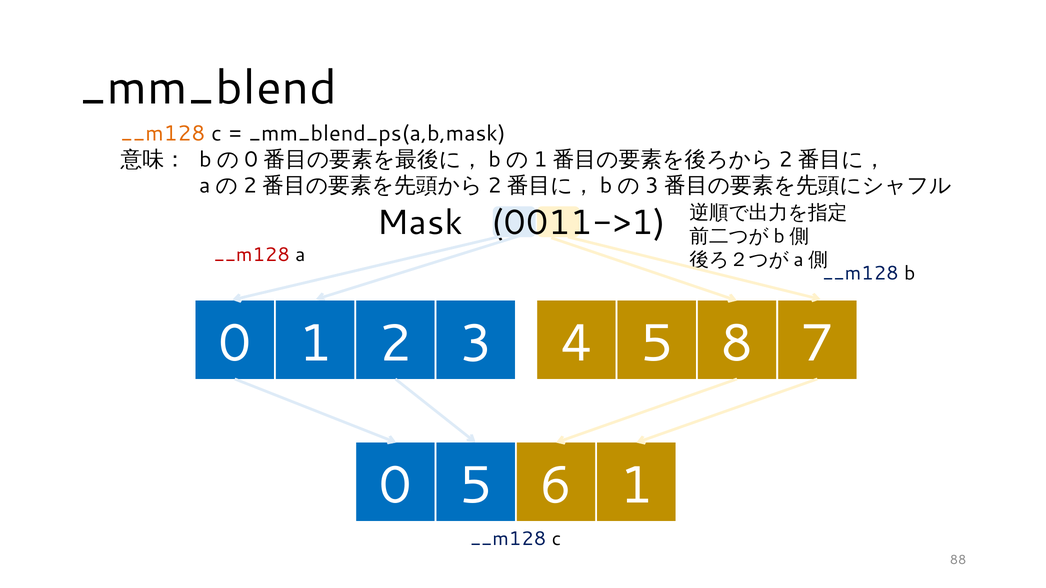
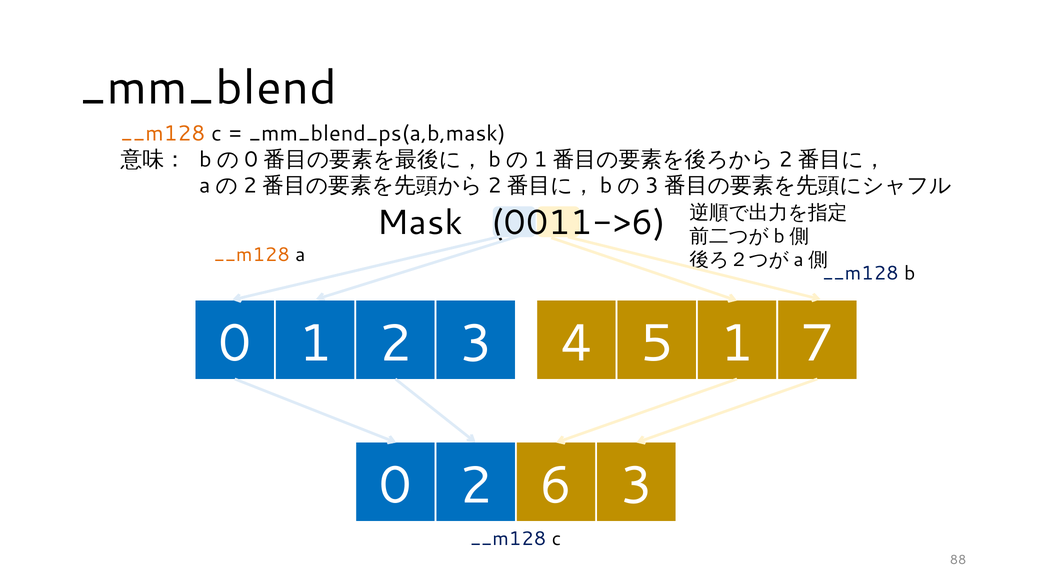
0011->1: 0011->1 -> 0011->6 (579, 223)
__m128 colour: red -> orange (252, 255)
5 8: 8 -> 1 (737, 344)
0 5: 5 -> 2 (476, 486)
6 1: 1 -> 3 (636, 486)
